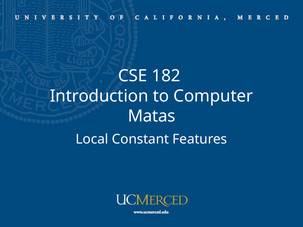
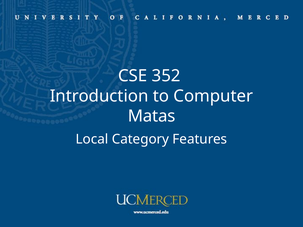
182: 182 -> 352 (166, 76)
Constant: Constant -> Category (140, 139)
